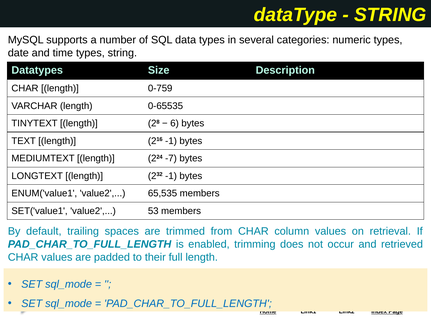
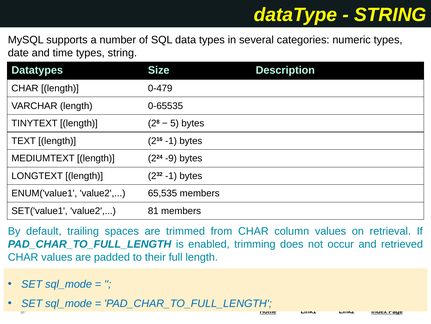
0-759: 0-759 -> 0-479 (160, 88)
6: 6 -> 5 (175, 123)
-7: -7 -> -9 (171, 158)
53: 53 -> 81 (153, 210)
